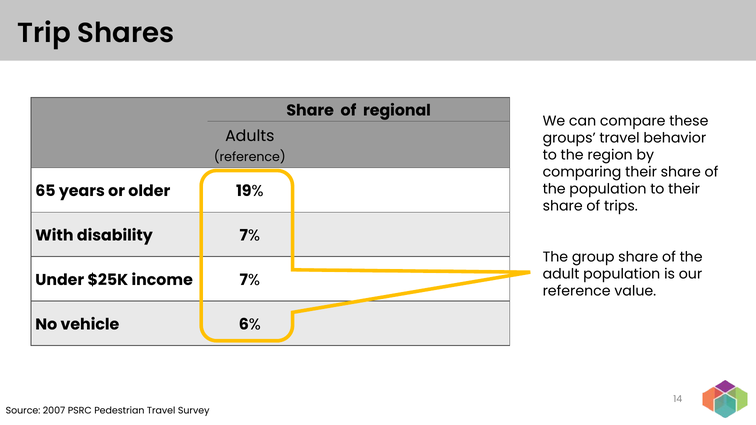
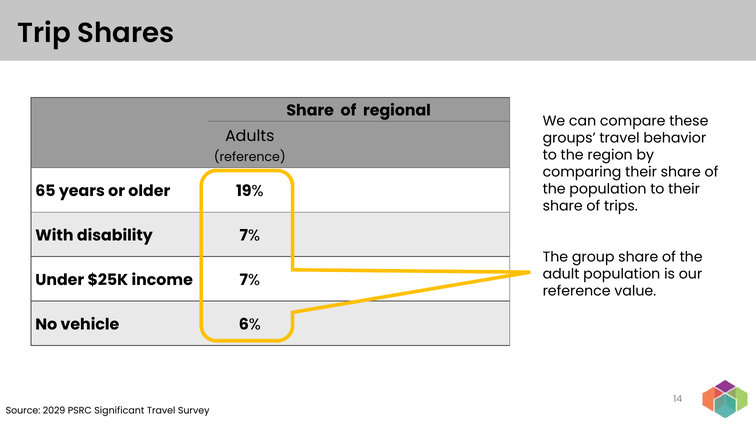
2007: 2007 -> 2029 (54, 411)
Pedestrian: Pedestrian -> Significant (119, 411)
